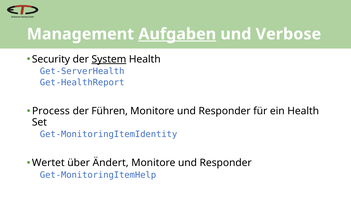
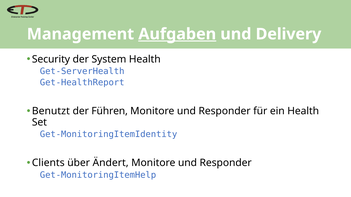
Verbose: Verbose -> Delivery (288, 34)
System underline: present -> none (109, 59)
Process: Process -> Benutzt (51, 111)
Wertet: Wertet -> Clients (48, 163)
